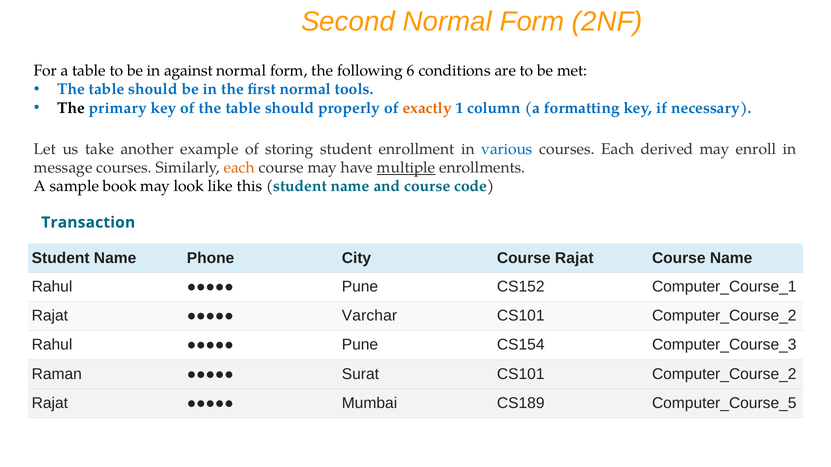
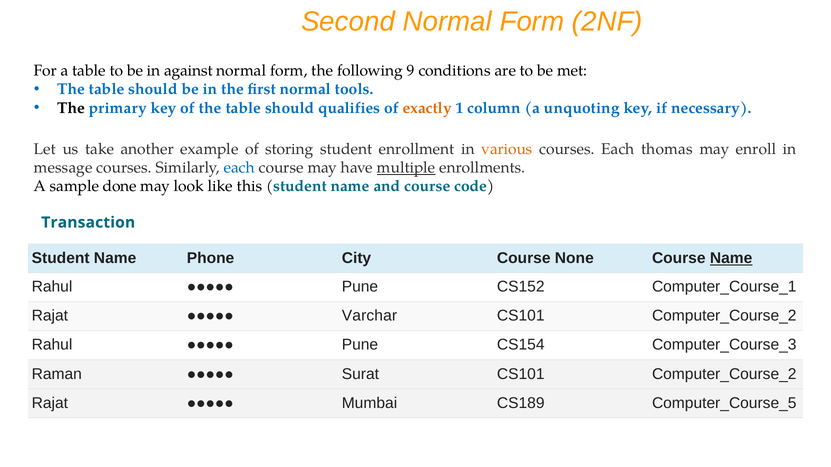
6: 6 -> 9 (411, 71)
properly: properly -> qualifies (349, 108)
formatting: formatting -> unquoting (582, 108)
various colour: blue -> orange (507, 149)
derived: derived -> thomas (667, 149)
each colour: orange -> blue (239, 168)
book: book -> done (120, 186)
Course Rajat: Rajat -> None (574, 259)
Name underline: none -> present (731, 259)
